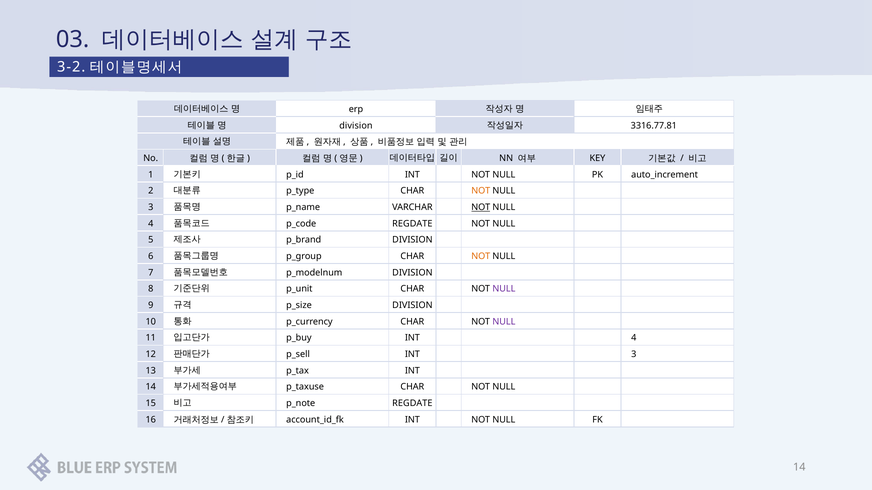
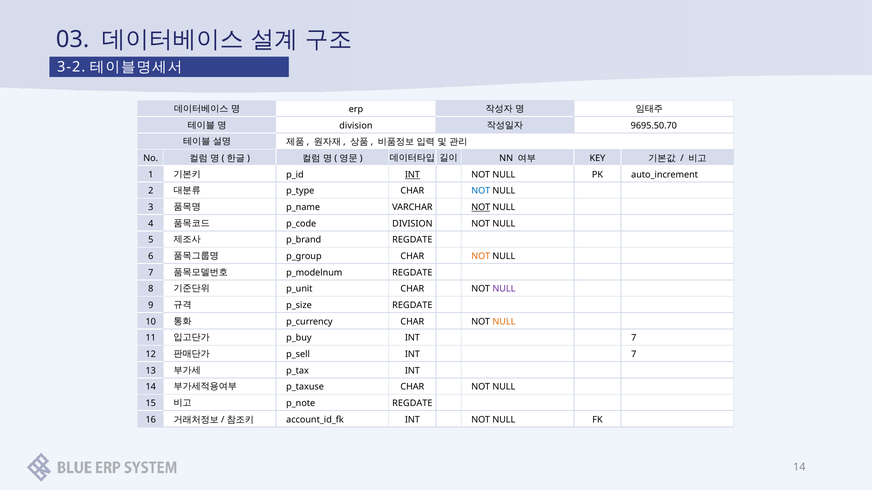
3316.77.81: 3316.77.81 -> 9695.50.70 (654, 126)
INT underline: none -> present (412, 175)
NOT colour: orange -> blue (481, 191)
REGDATE: REGDATE -> DIVISION (412, 224)
DIVISION: DIVISION -> REGDATE (412, 240)
DIVISION: DIVISION -> REGDATE (412, 273)
DIVISION: DIVISION -> REGDATE (412, 306)
NULL colour: purple -> orange (504, 322)
4: 4 -> 7 (634, 338)
3: 3 -> 7 (634, 355)
